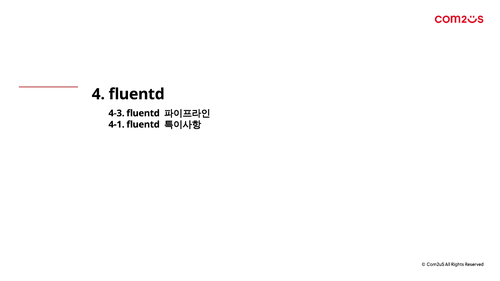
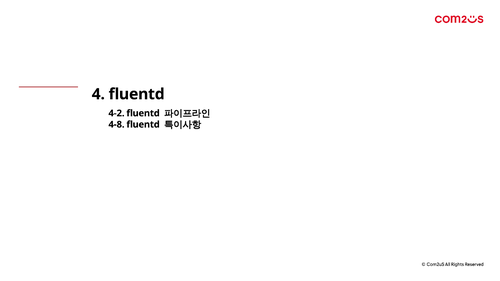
4-3: 4-3 -> 4-2 (116, 113)
4-1: 4-1 -> 4-8 (116, 125)
